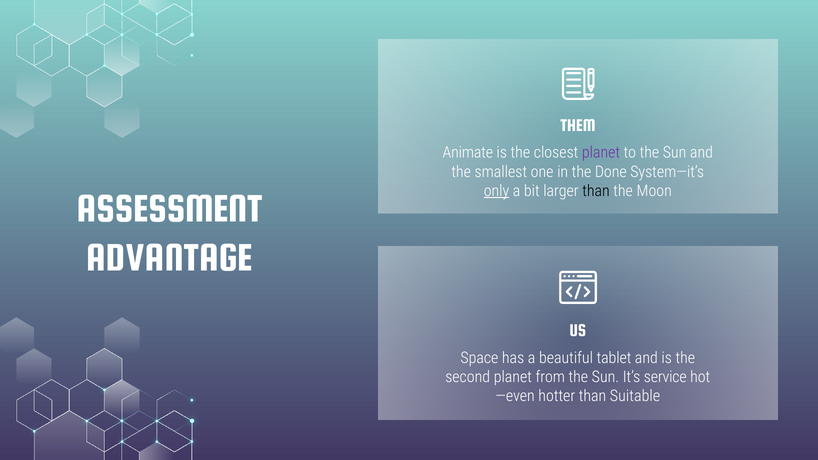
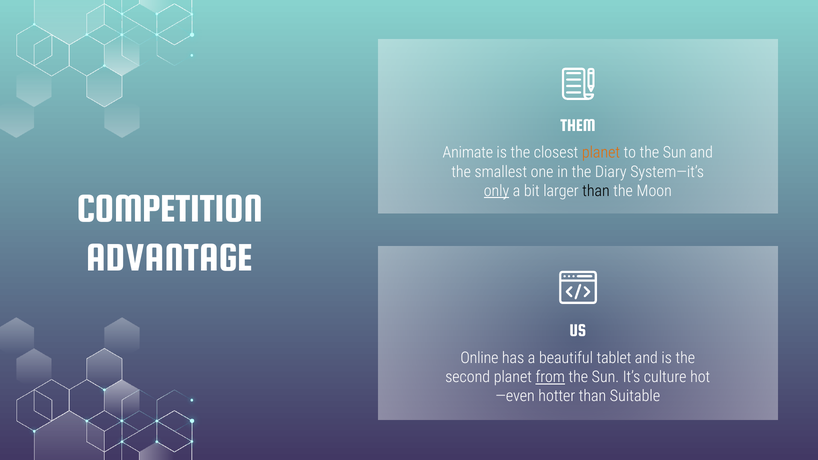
planet colour: purple -> orange (601, 153)
Done: Done -> Diary (611, 172)
ASSESSMENT: ASSESSMENT -> COMPETITION (170, 208)
Space: Space -> Online (479, 358)
from underline: none -> present (550, 377)
service: service -> culture (665, 377)
